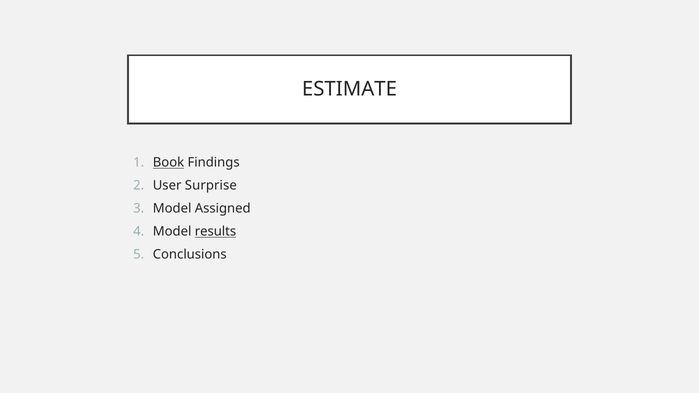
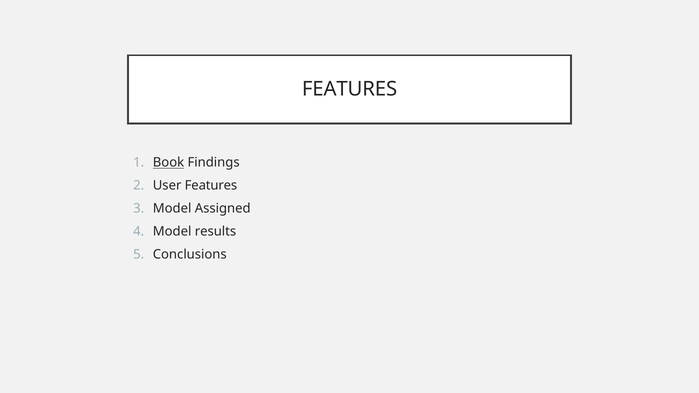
ESTIMATE: ESTIMATE -> FEATURES (350, 89)
User Surprise: Surprise -> Features (211, 186)
results underline: present -> none (216, 232)
